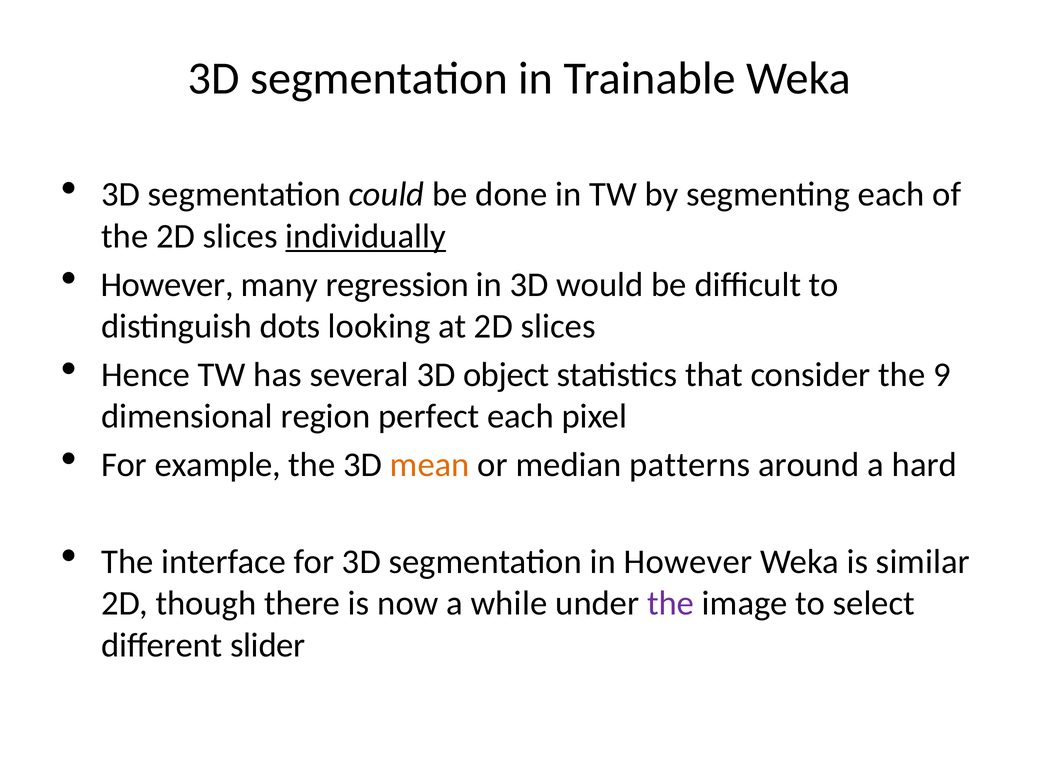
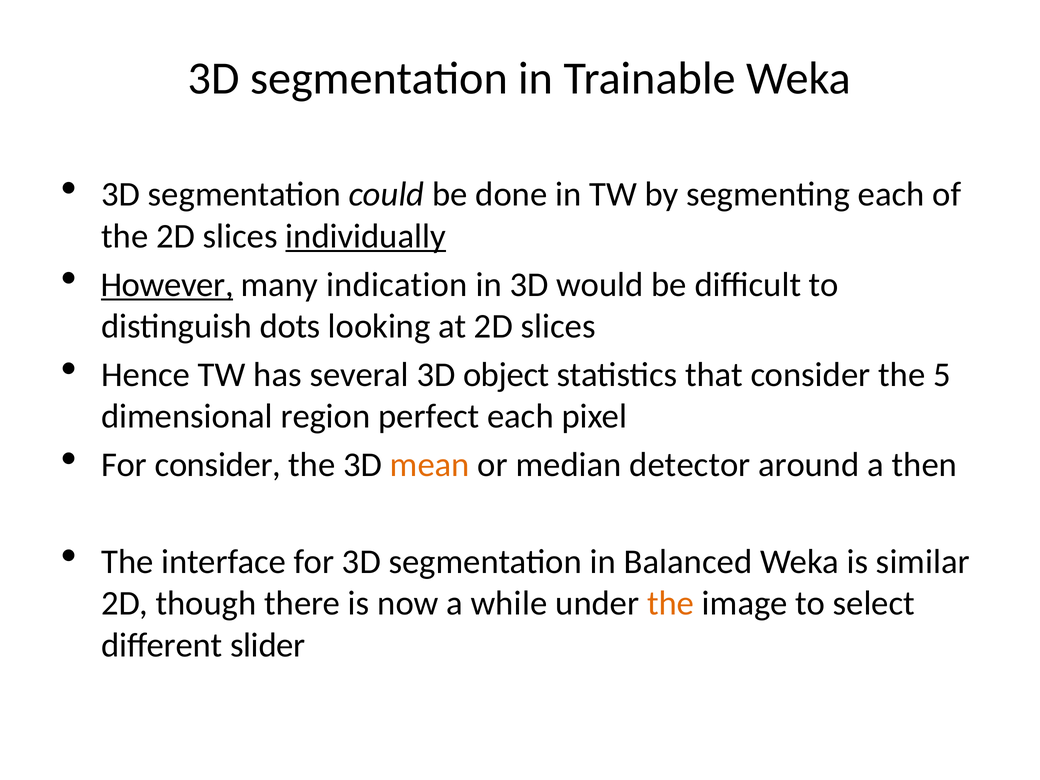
However underline: none -> present (167, 285)
regression: regression -> indication (397, 285)
9: 9 -> 5 (942, 375)
For example: example -> consider (218, 465)
patterns: patterns -> detector (690, 465)
hard: hard -> then (924, 465)
in However: However -> Balanced (688, 562)
the colour: purple -> orange (671, 603)
